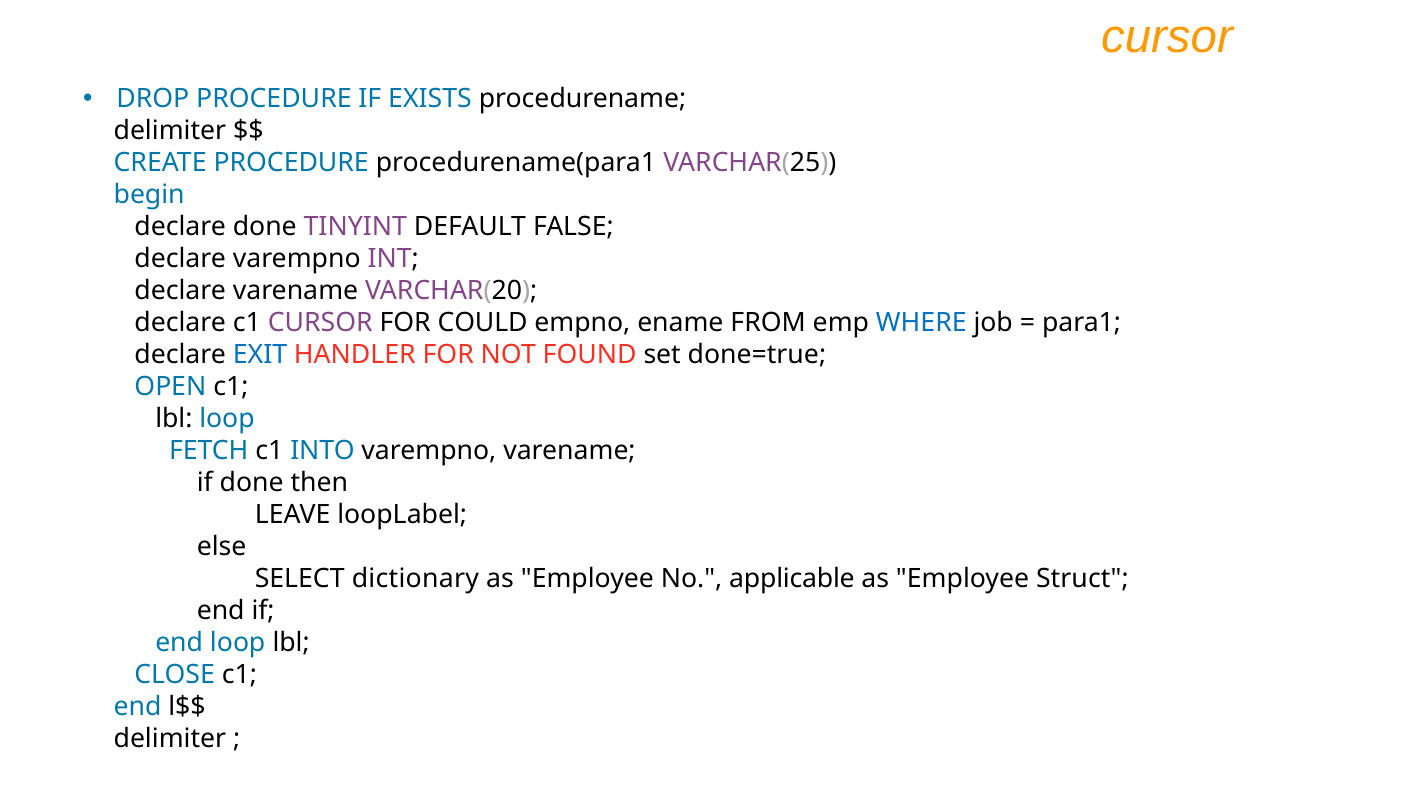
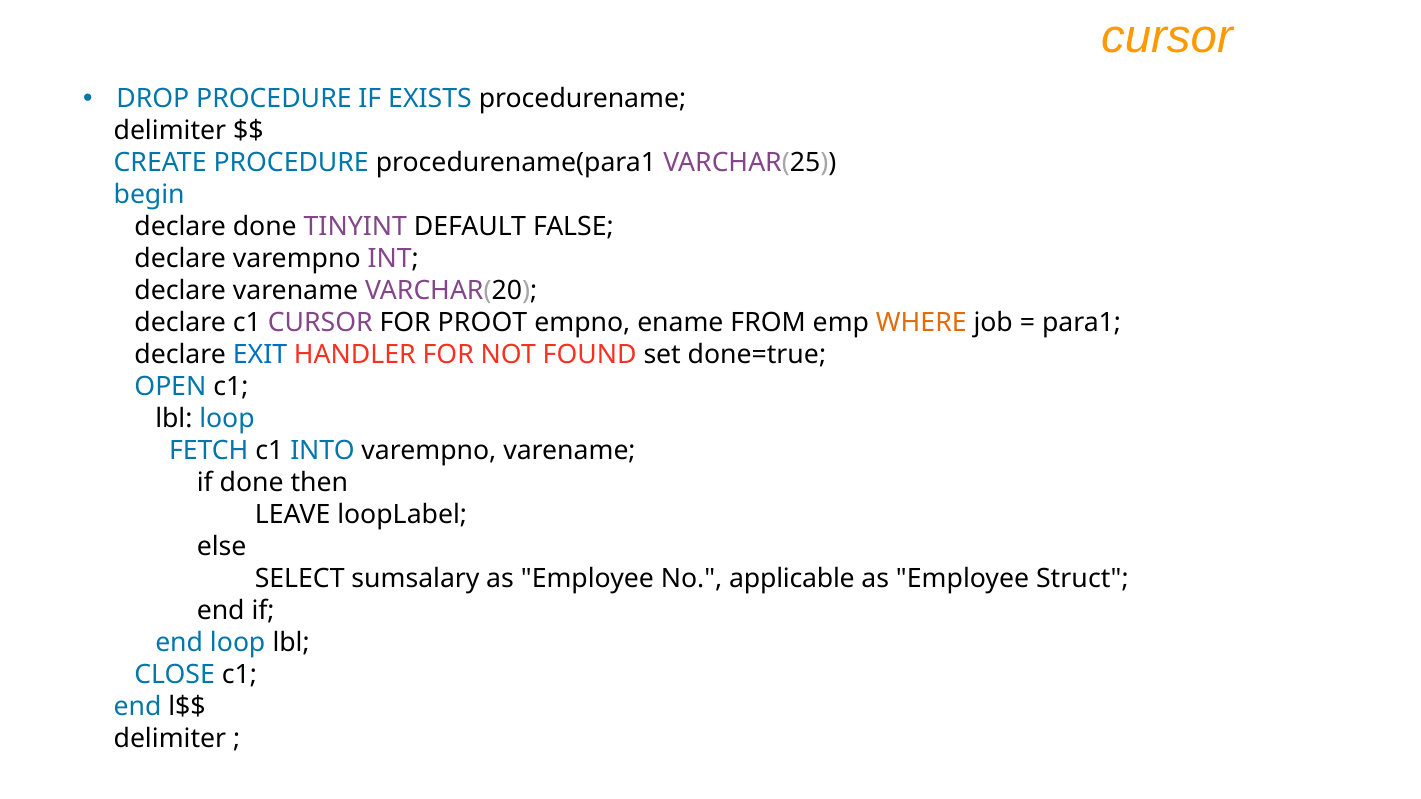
COULD: COULD -> PROOT (482, 323)
WHERE colour: blue -> orange (921, 323)
dictionary: dictionary -> sumsalary (415, 579)
